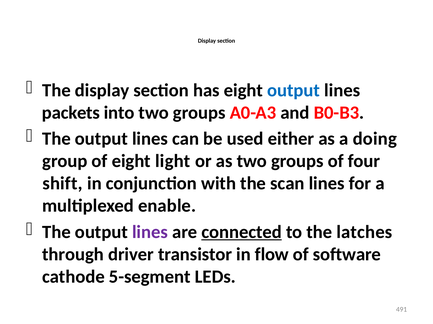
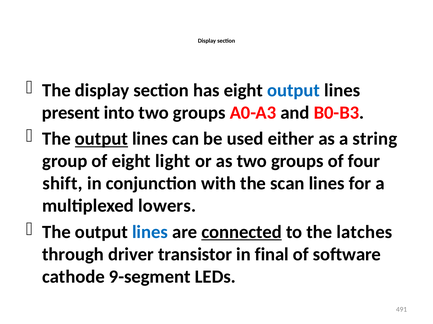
packets: packets -> present (71, 113)
output underline: none -> present (101, 139)
doing: doing -> string (375, 139)
enable: enable -> lowers (167, 206)
lines colour: purple -> blue (150, 232)
flow: flow -> final (272, 255)
5-segment: 5-segment -> 9-segment (150, 277)
